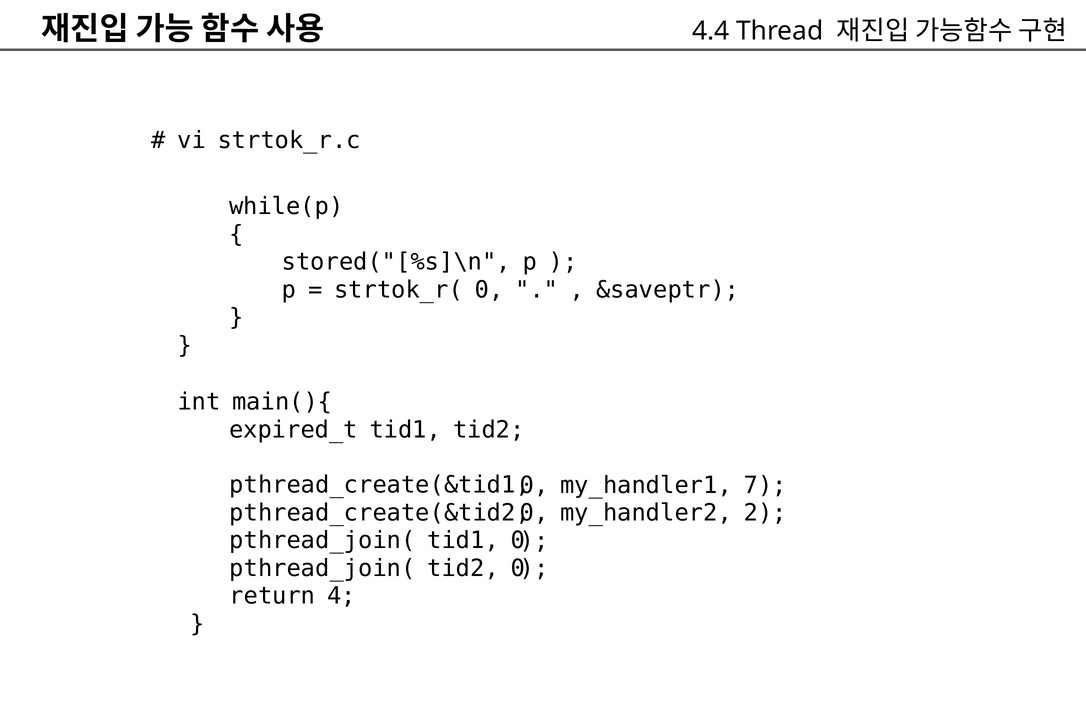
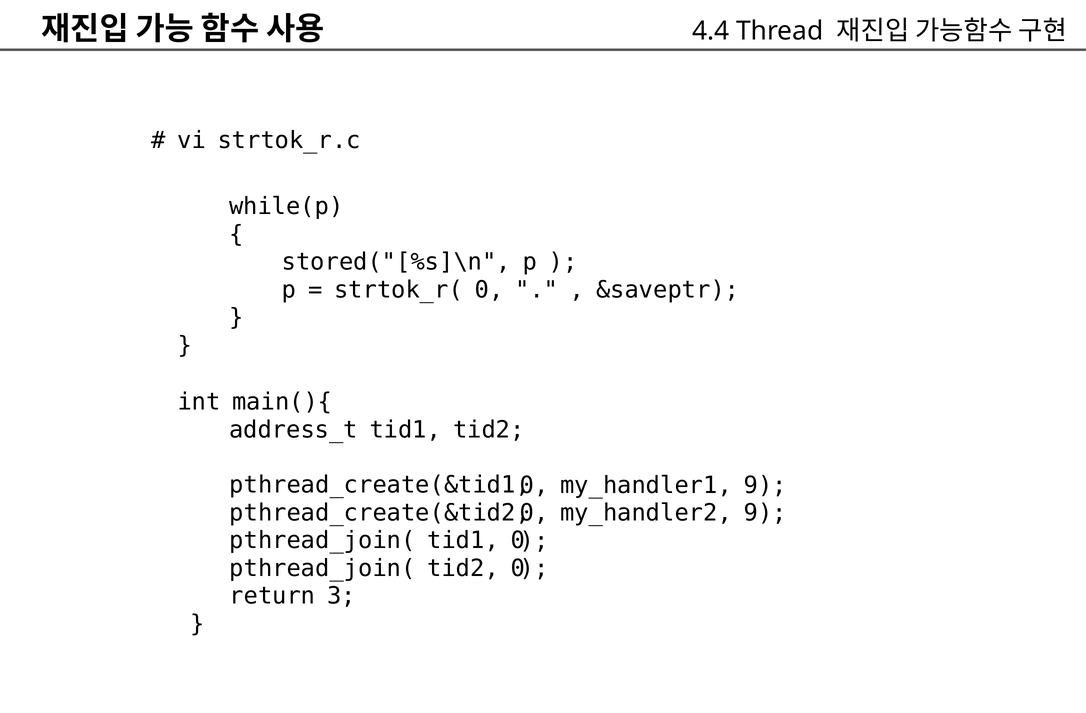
expired_t: expired_t -> address_t (293, 430)
my_handler1 7: 7 -> 9 (765, 485)
my_handler2 2: 2 -> 9 (765, 513)
4: 4 -> 3 (341, 596)
